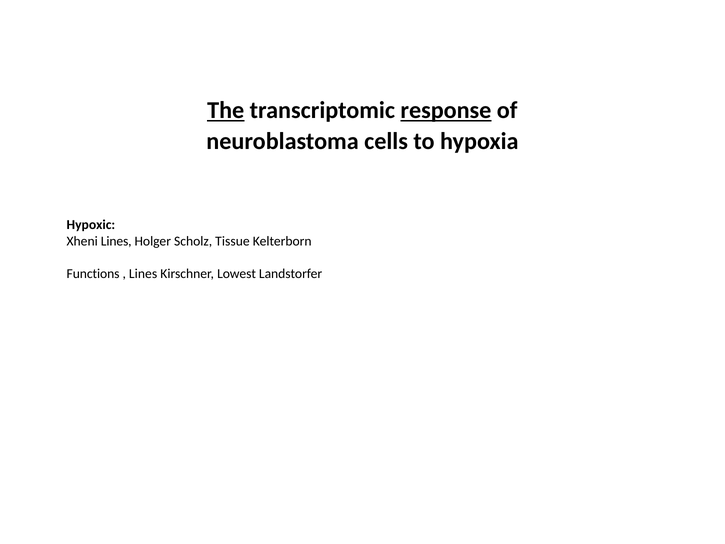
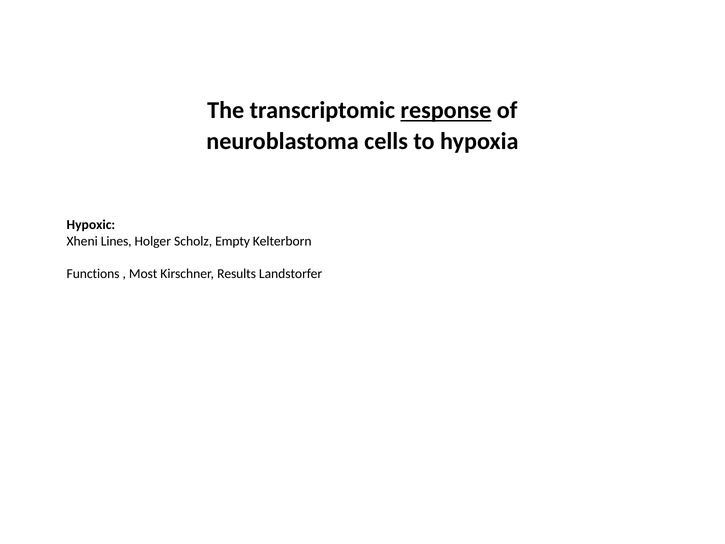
The underline: present -> none (226, 110)
Tissue: Tissue -> Empty (233, 241)
Lines: Lines -> Most (143, 274)
Lowest: Lowest -> Results (237, 274)
